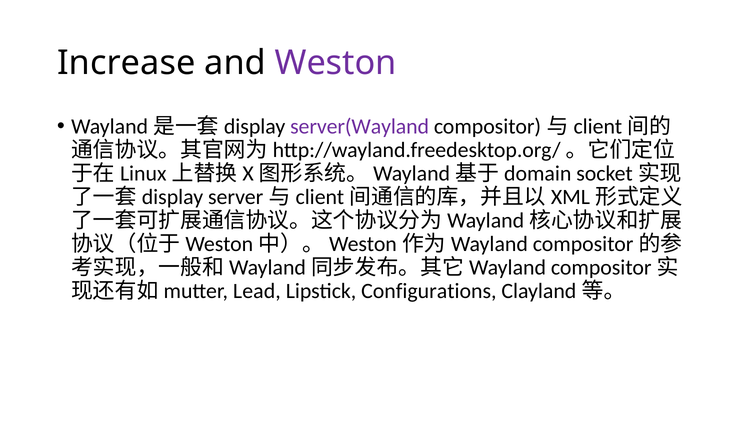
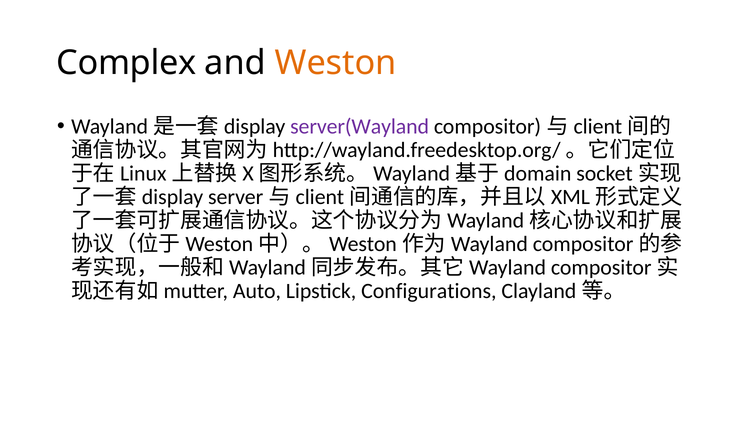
Increase: Increase -> Complex (126, 63)
Weston colour: purple -> orange (336, 63)
Lead: Lead -> Auto (257, 291)
